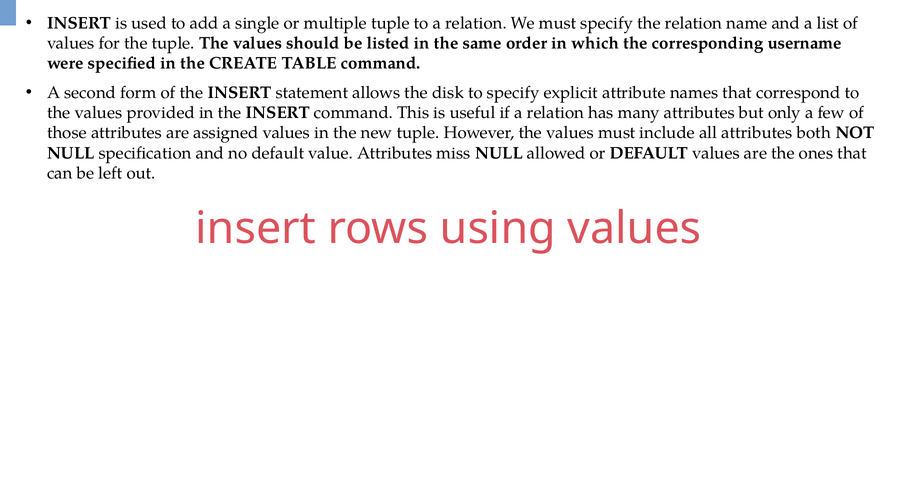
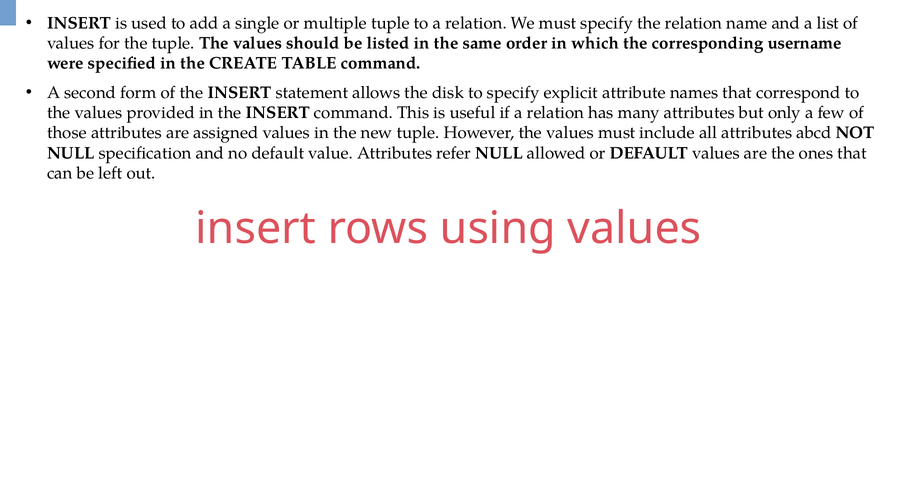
both: both -> abcd (814, 133)
miss: miss -> refer (454, 153)
